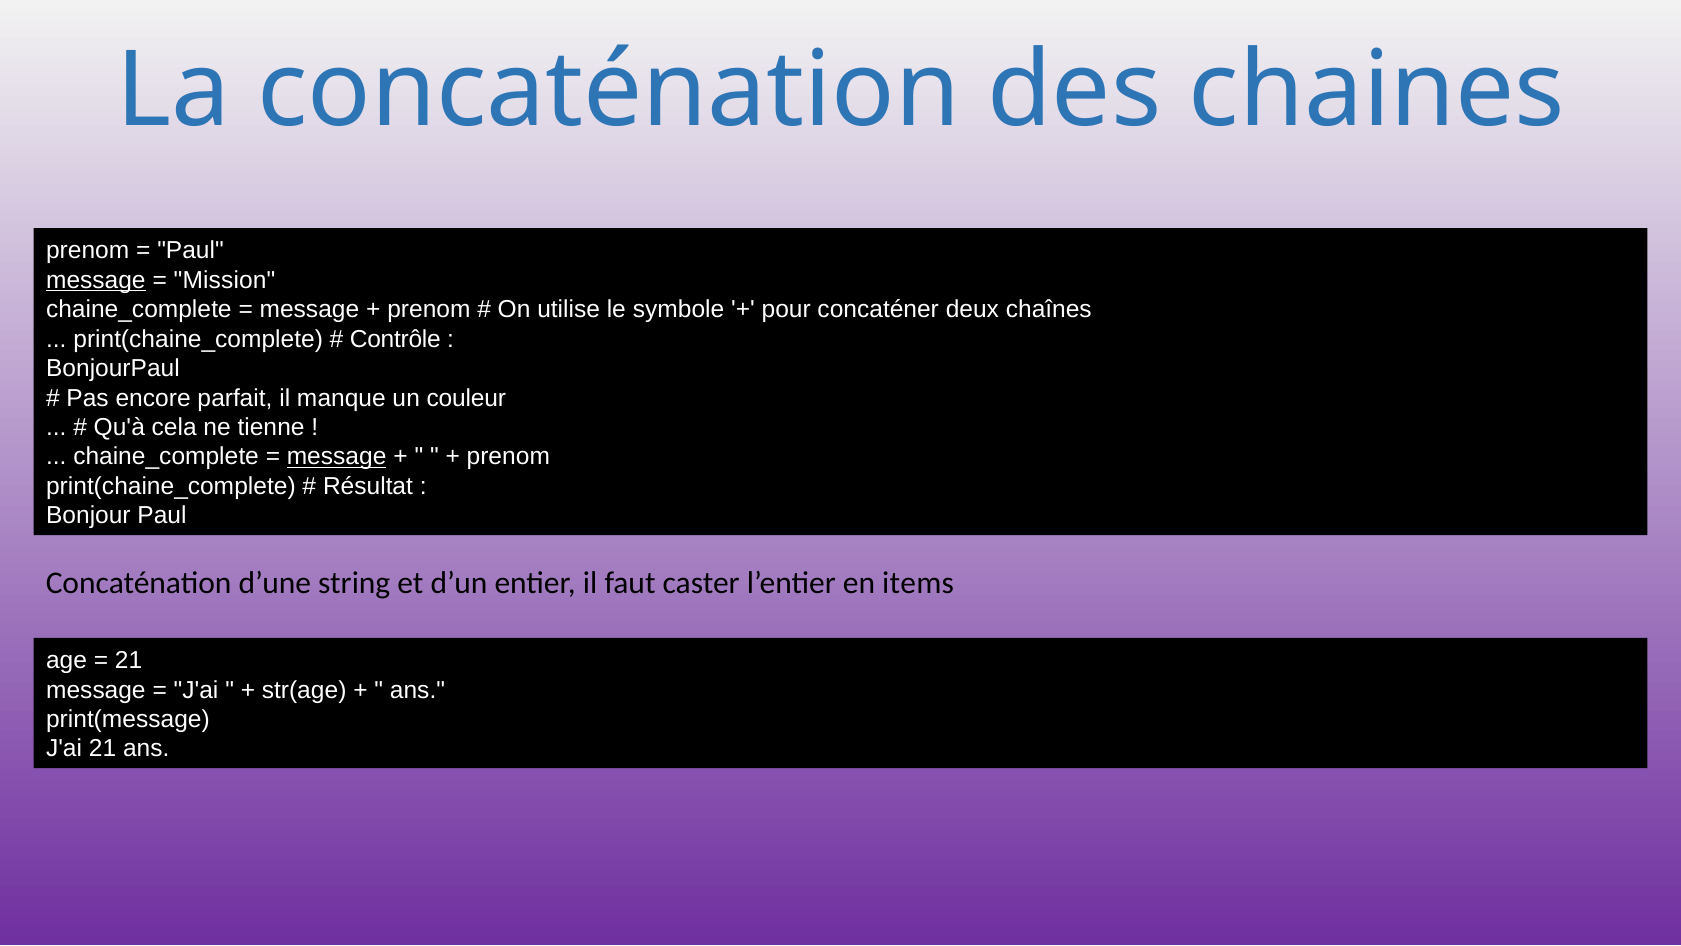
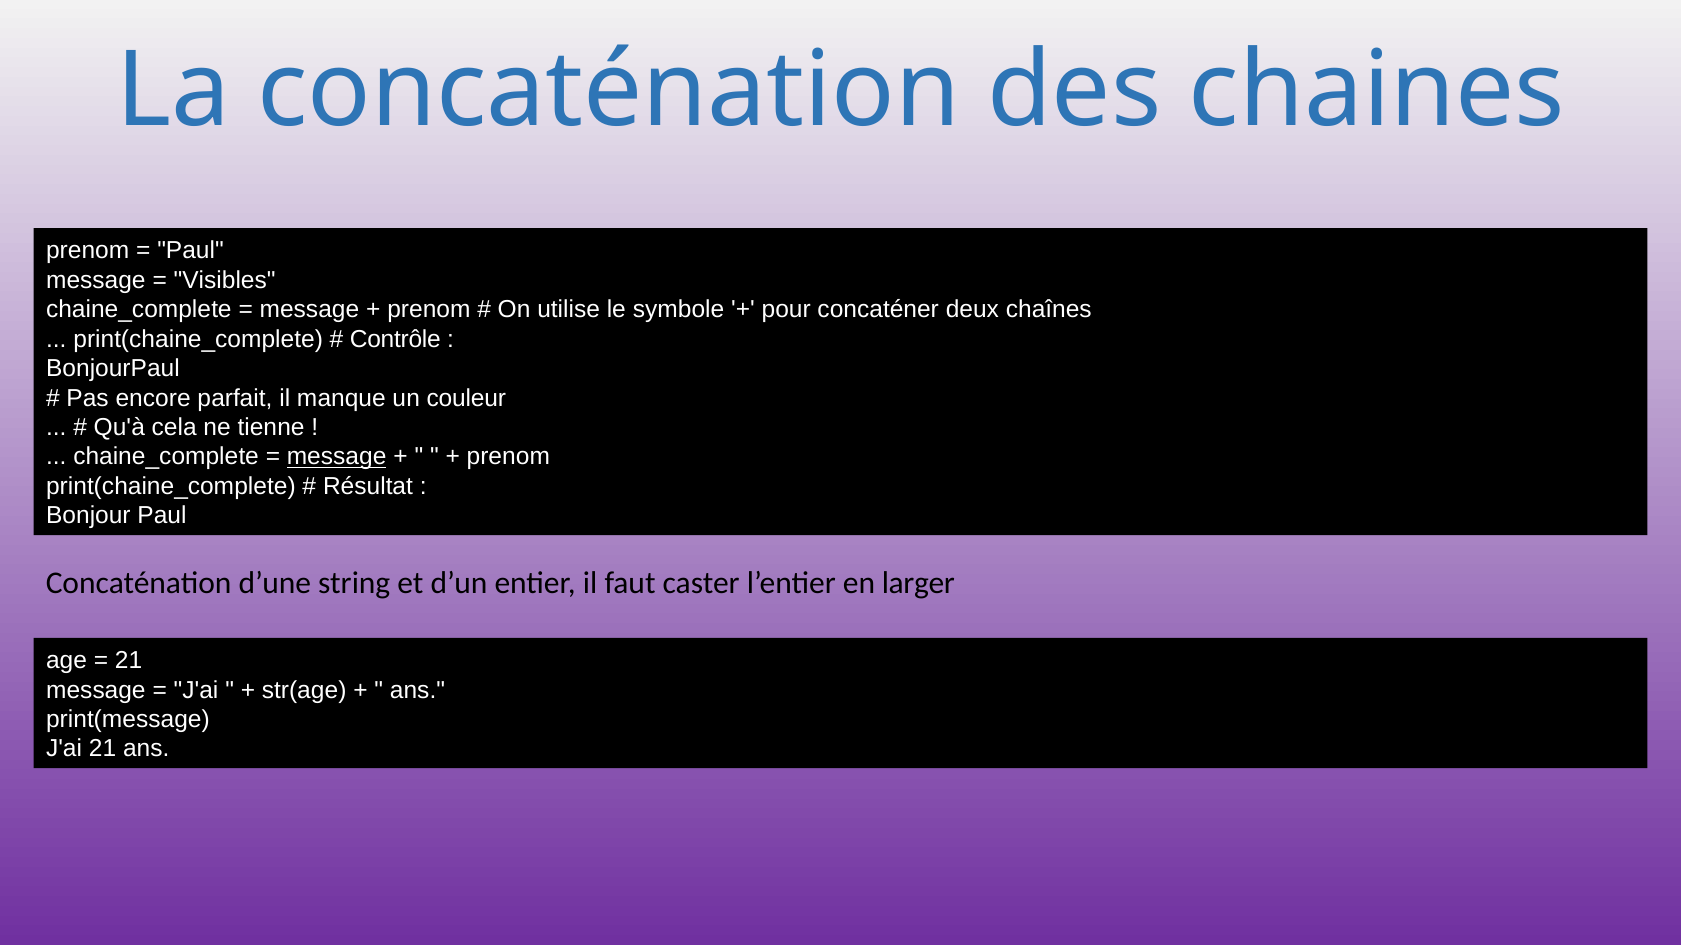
message underline: present -> none (96, 280)
Mission: Mission -> Visibles (225, 280)
items: items -> larger (918, 583)
